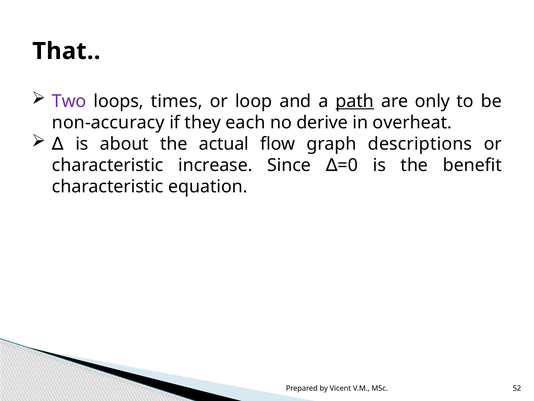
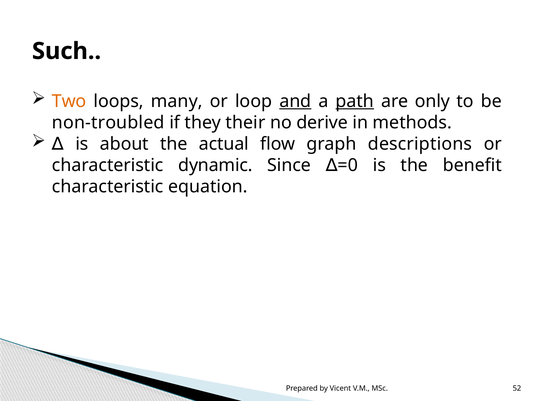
That: That -> Such (67, 51)
Two colour: purple -> orange (69, 101)
times: times -> many (177, 101)
and underline: none -> present (295, 101)
non-accuracy: non-accuracy -> non-troubled (108, 122)
each: each -> their (245, 122)
overheat: overheat -> methods (412, 122)
increase: increase -> dynamic (215, 165)
